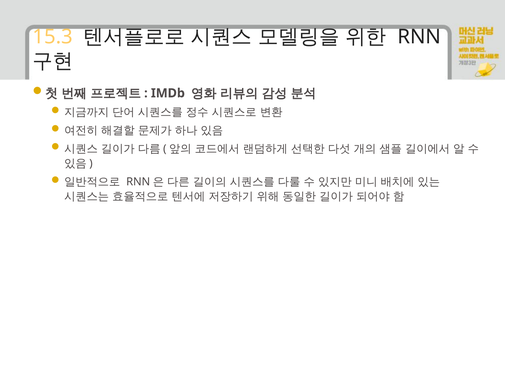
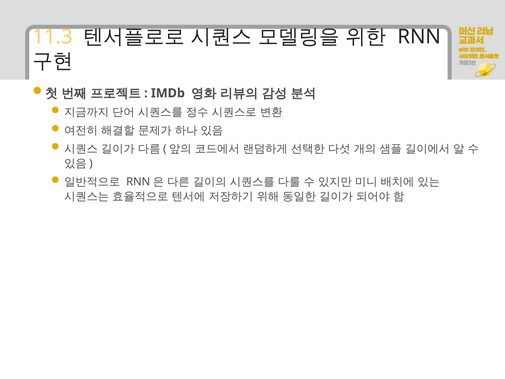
15.3: 15.3 -> 11.3 (53, 37)
